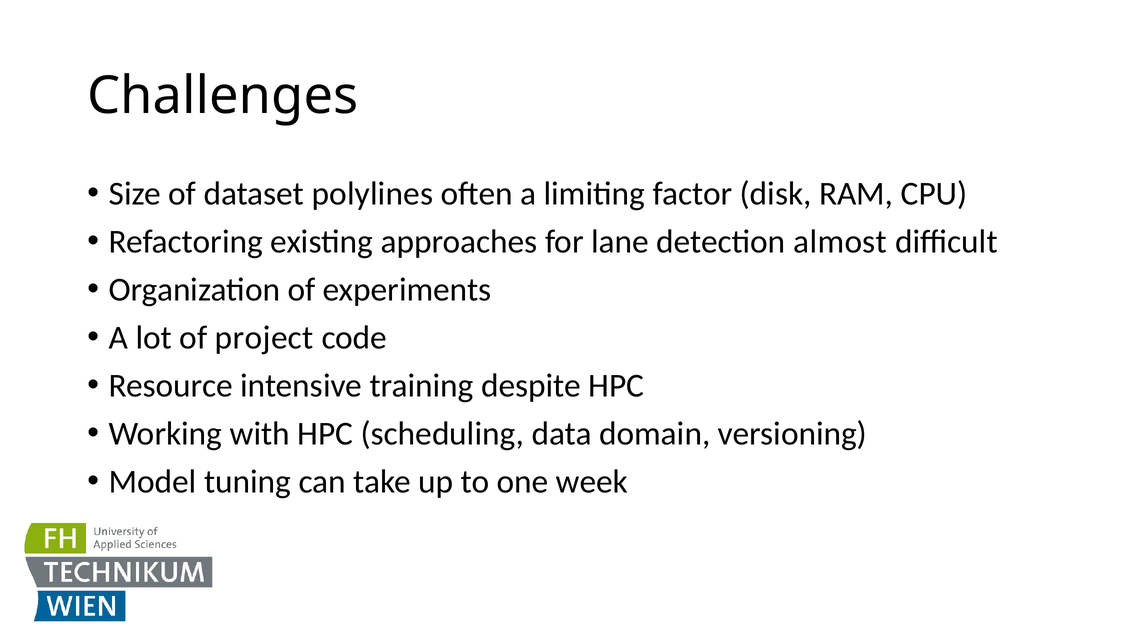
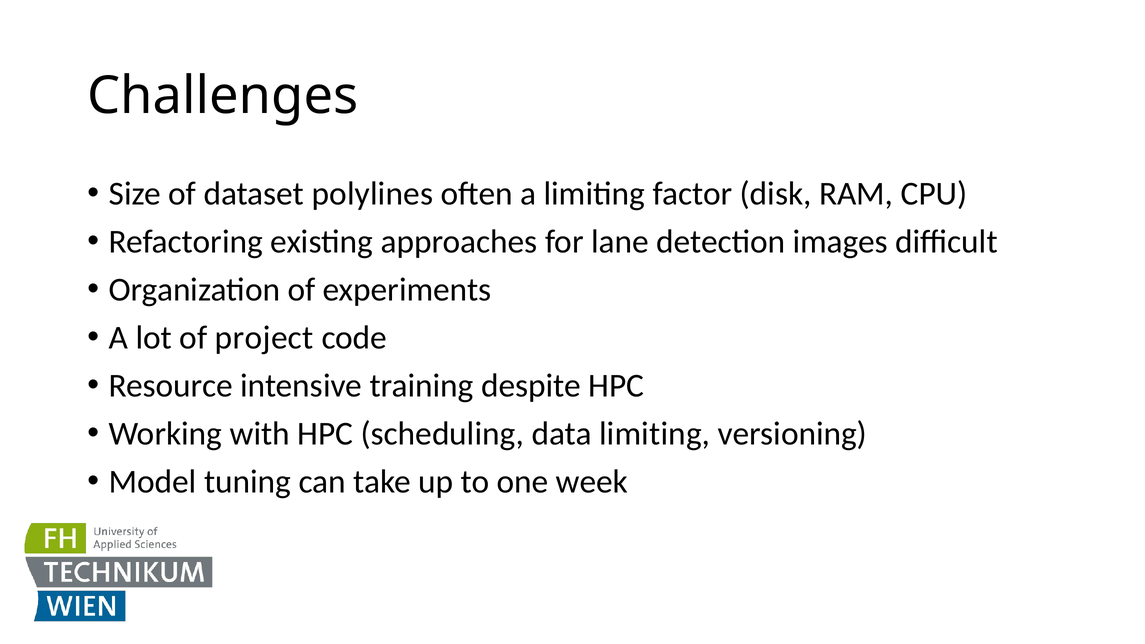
almost: almost -> images (840, 242)
data domain: domain -> limiting (655, 434)
